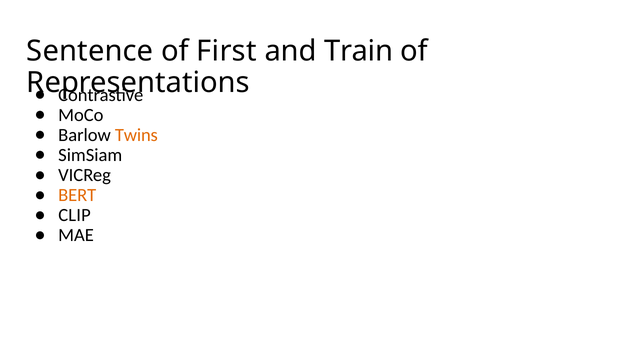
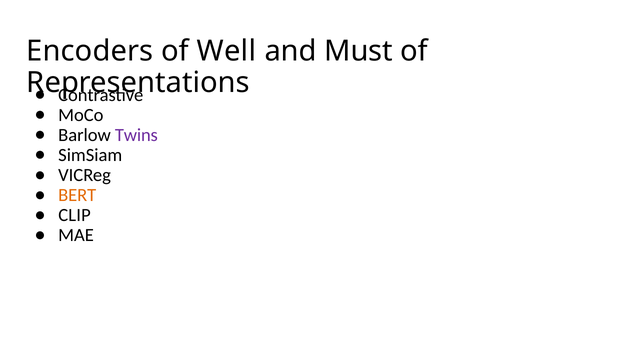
Sentence: Sentence -> Encoders (90, 51)
First: First -> Well (227, 51)
Train: Train -> Must (359, 51)
Twins colour: orange -> purple (136, 135)
